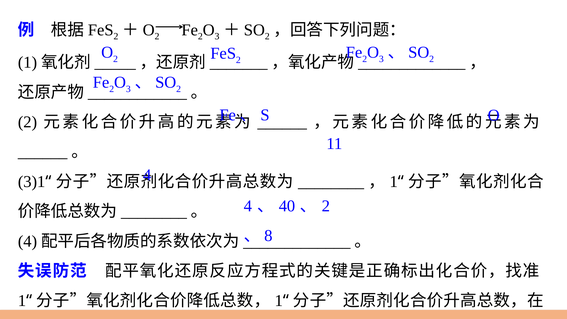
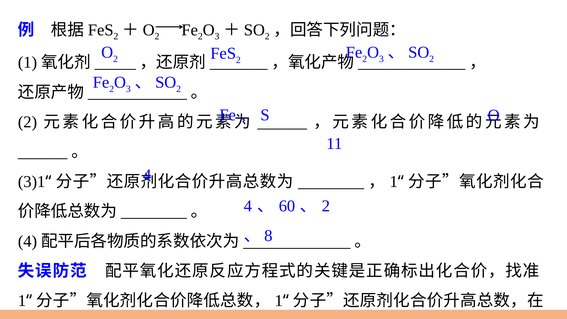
40: 40 -> 60 (287, 206)
